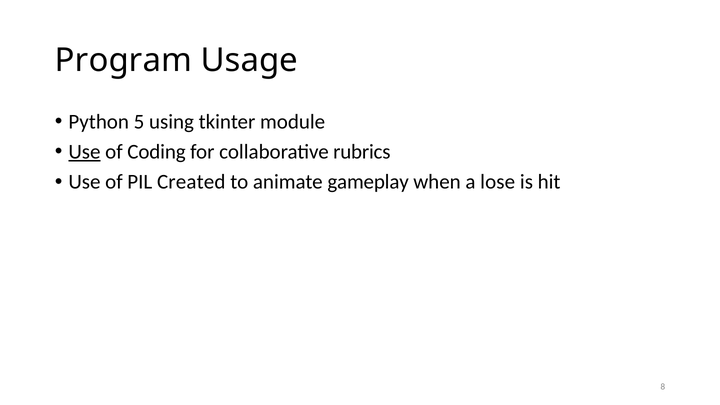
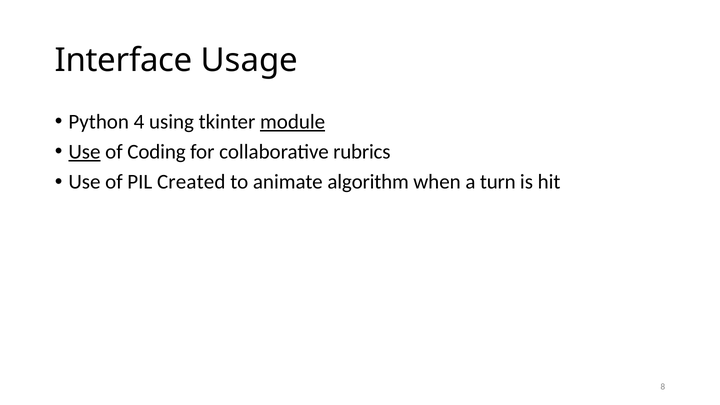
Program: Program -> Interface (124, 60)
5: 5 -> 4 (139, 122)
module underline: none -> present (293, 122)
gameplay: gameplay -> algorithm (368, 182)
lose: lose -> turn (498, 182)
